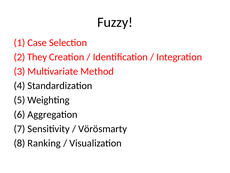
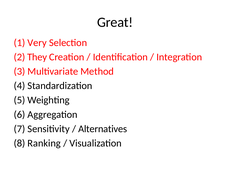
Fuzzy: Fuzzy -> Great (115, 22)
Case: Case -> Very (37, 43)
Vörösmarty: Vörösmarty -> Alternatives (103, 128)
